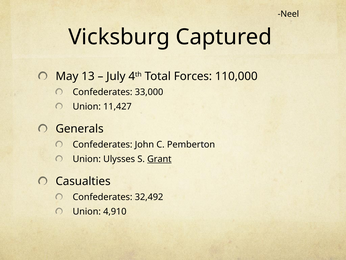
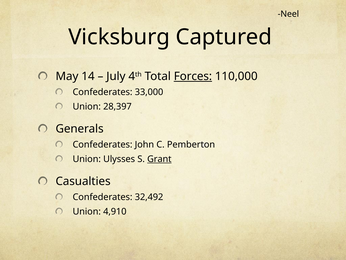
13: 13 -> 14 (88, 76)
Forces underline: none -> present (193, 76)
11,427: 11,427 -> 28,397 (117, 106)
